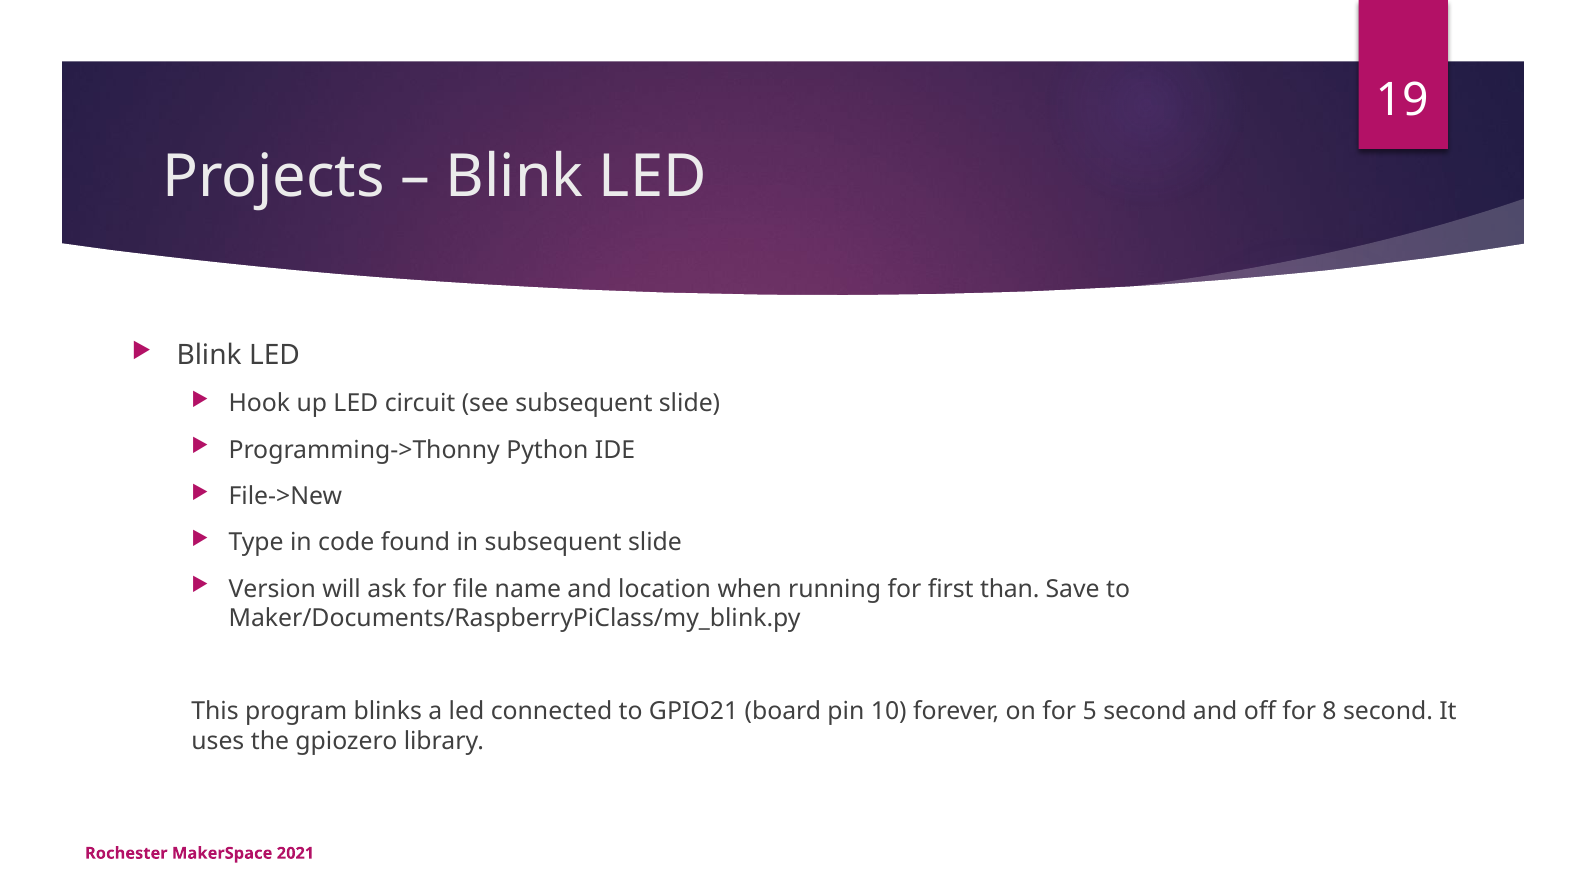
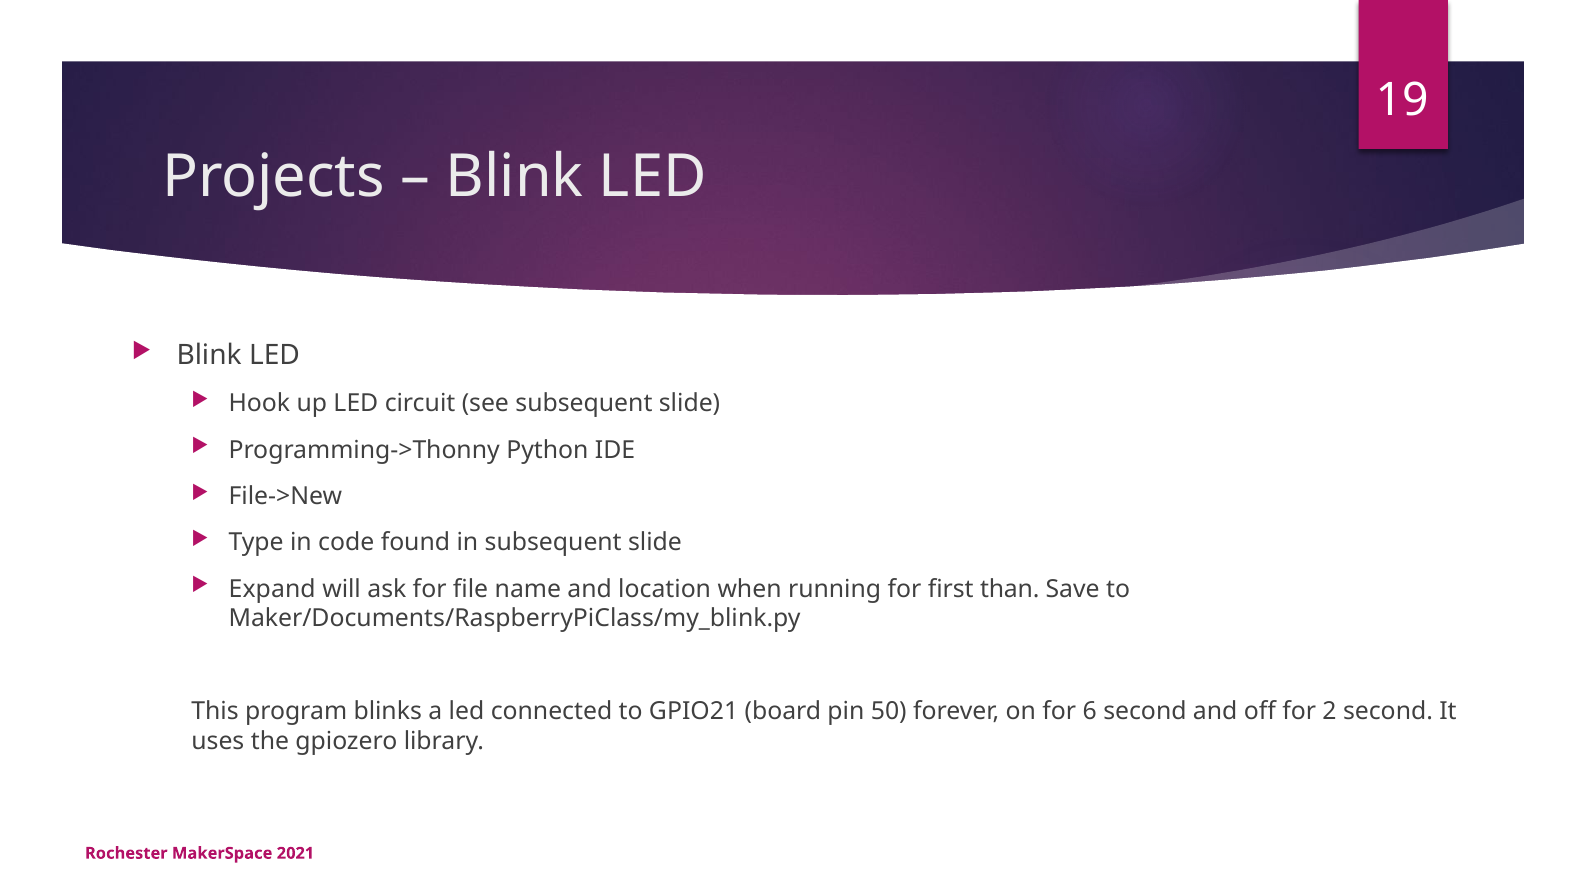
Version: Version -> Expand (272, 589)
10: 10 -> 50 (889, 711)
5: 5 -> 6 (1090, 711)
8: 8 -> 2 (1330, 711)
